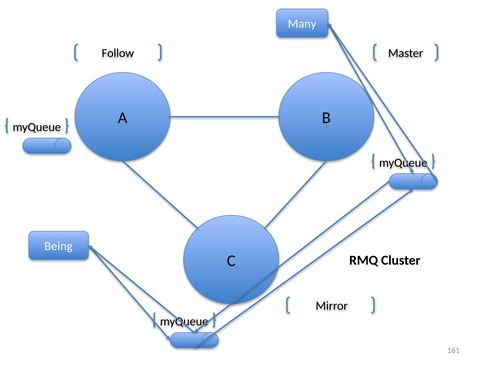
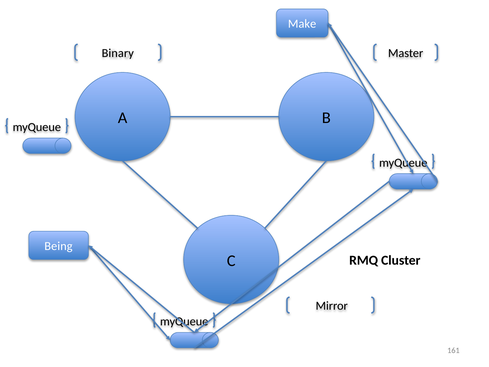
Many: Many -> Make (302, 24)
Follow: Follow -> Binary (118, 53)
